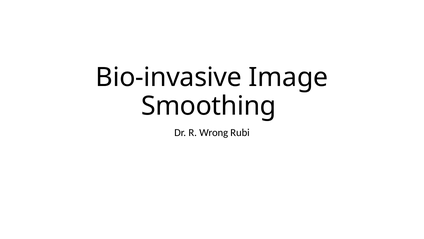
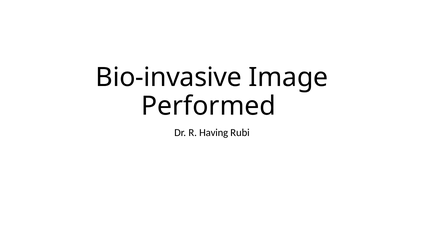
Smoothing: Smoothing -> Performed (208, 106)
Wrong: Wrong -> Having (214, 133)
